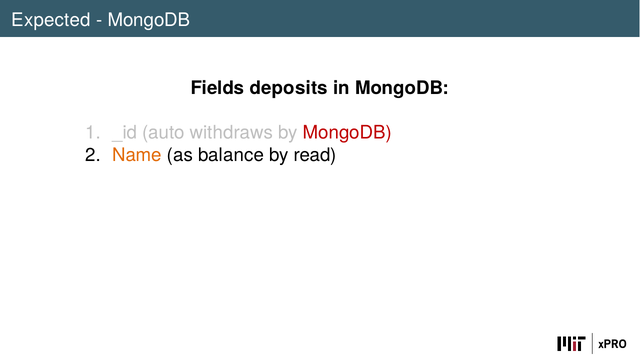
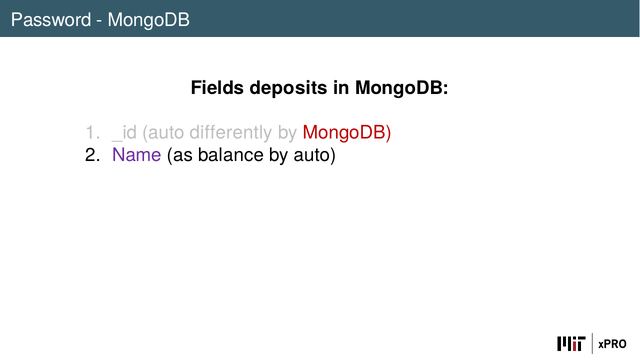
Expected: Expected -> Password (51, 20)
withdraws: withdraws -> differently (231, 133)
Name colour: orange -> purple (137, 155)
by read: read -> auto (315, 155)
